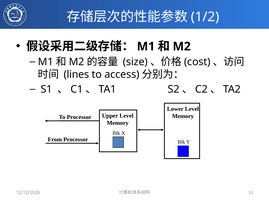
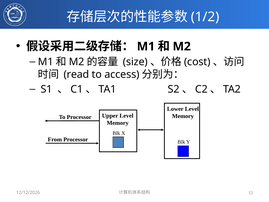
lines: lines -> read (76, 74)
